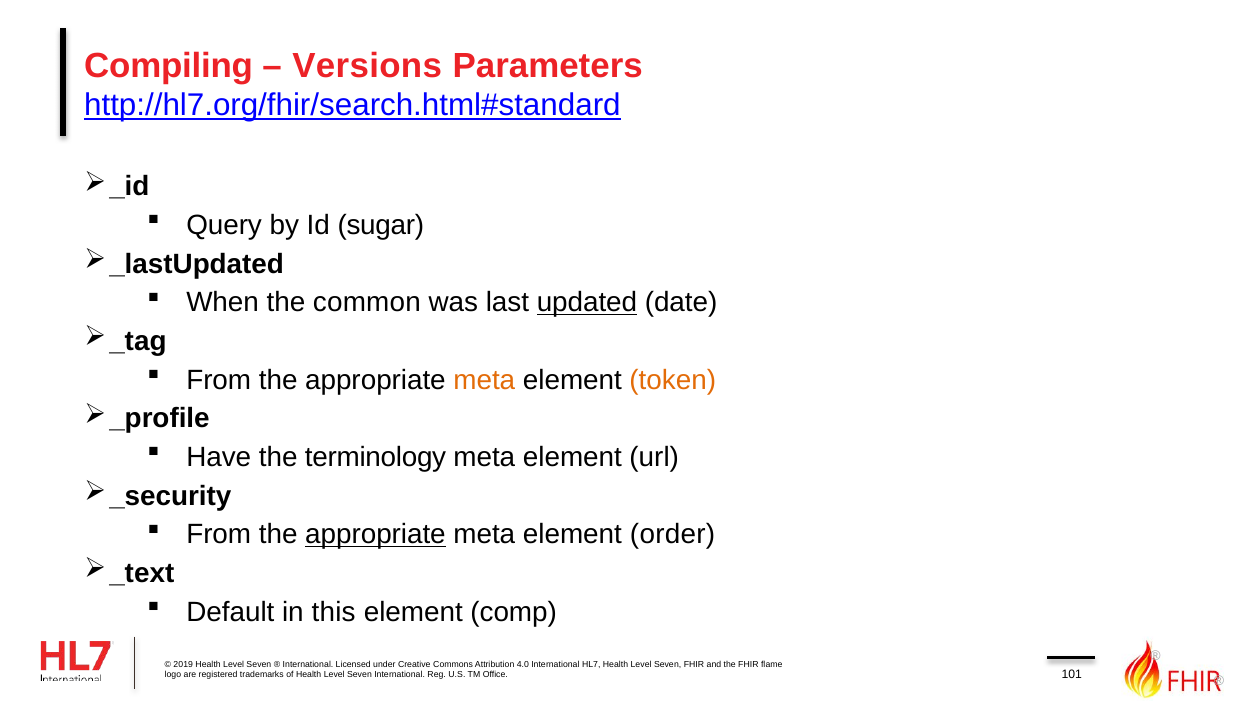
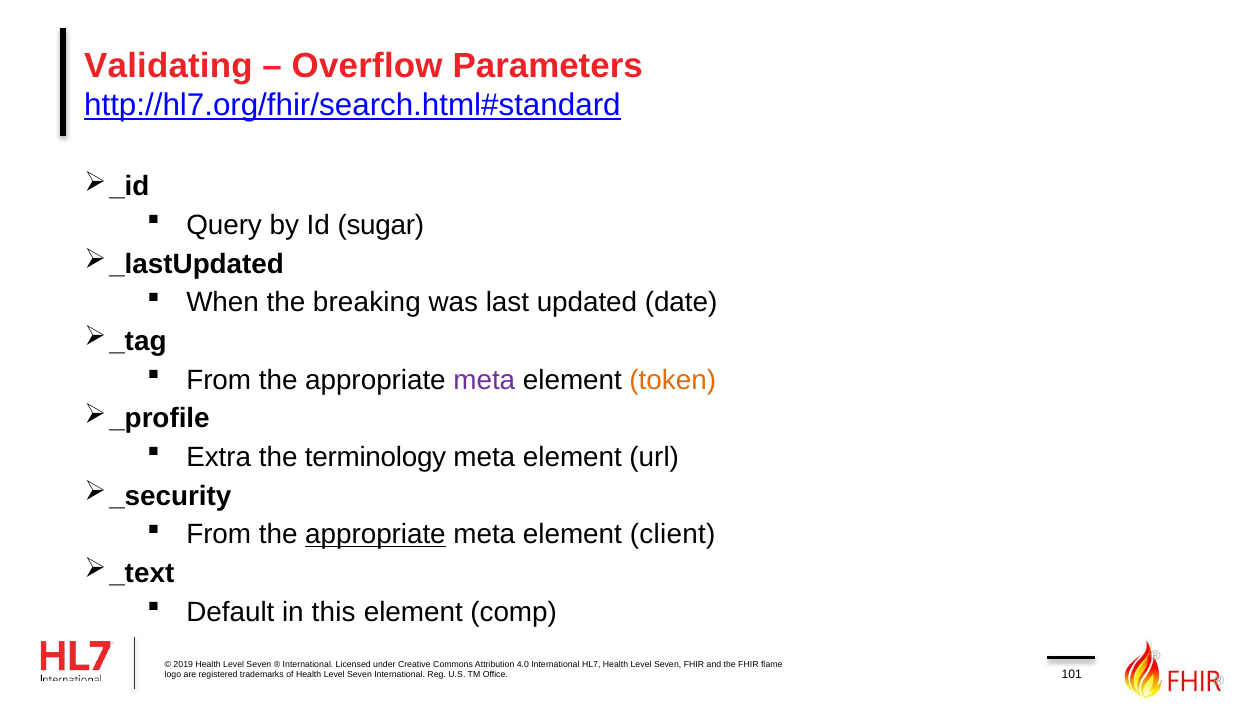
Compiling: Compiling -> Validating (168, 66)
Versions: Versions -> Overflow (367, 66)
common: common -> breaking (367, 302)
updated underline: present -> none (587, 302)
meta colour: orange -> purple (484, 380)
Have: Have -> Extra (219, 457)
order: order -> client (673, 535)
